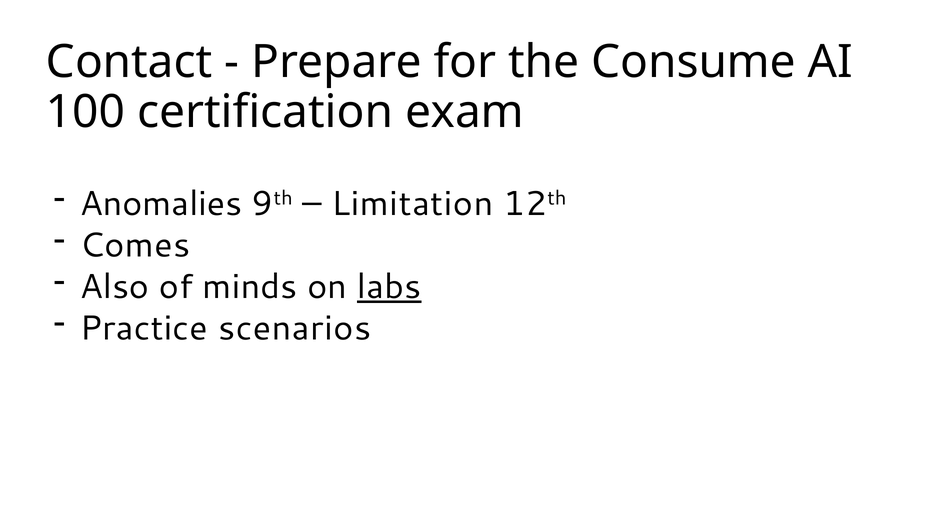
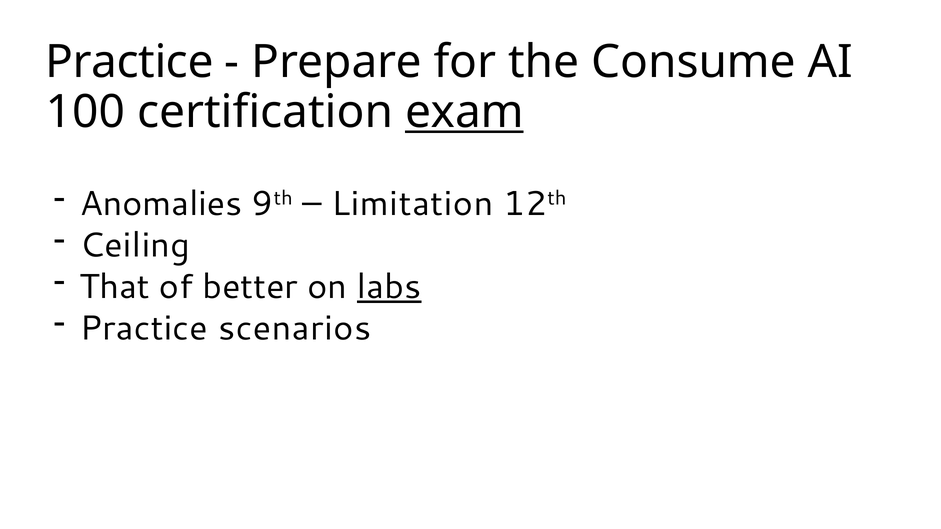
Contact: Contact -> Practice (129, 62)
exam underline: none -> present (464, 112)
Comes: Comes -> Ceiling (135, 246)
Also: Also -> That (115, 287)
minds: minds -> better (250, 287)
